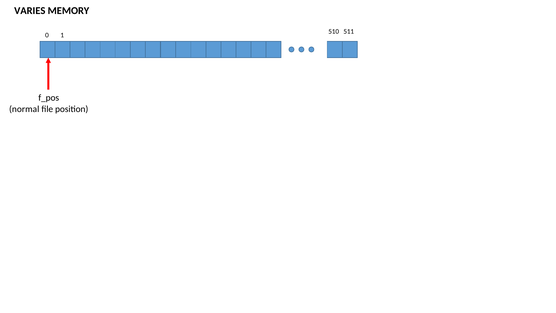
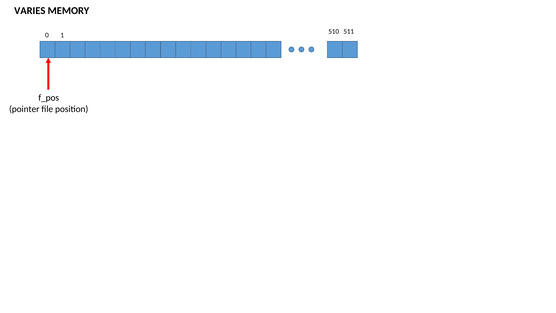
normal: normal -> pointer (24, 109)
